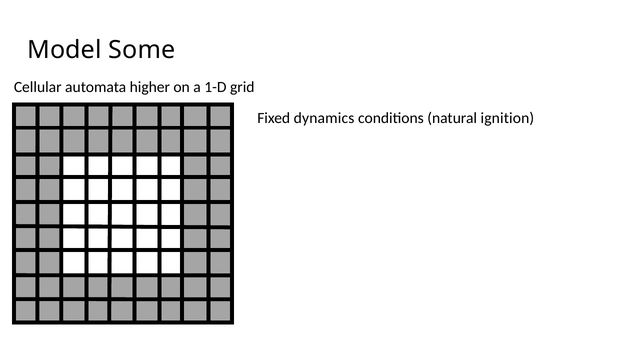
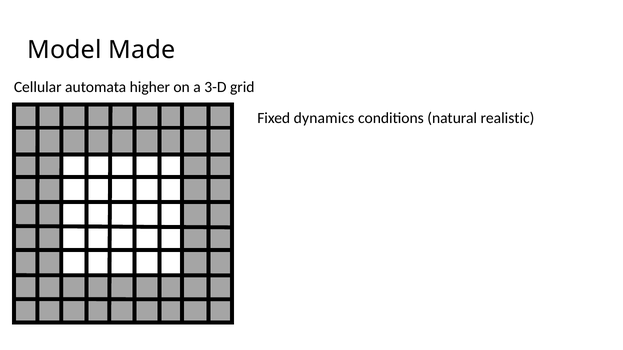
Some: Some -> Made (142, 50)
1-D: 1-D -> 3-D (215, 87)
ignition: ignition -> realistic (507, 118)
